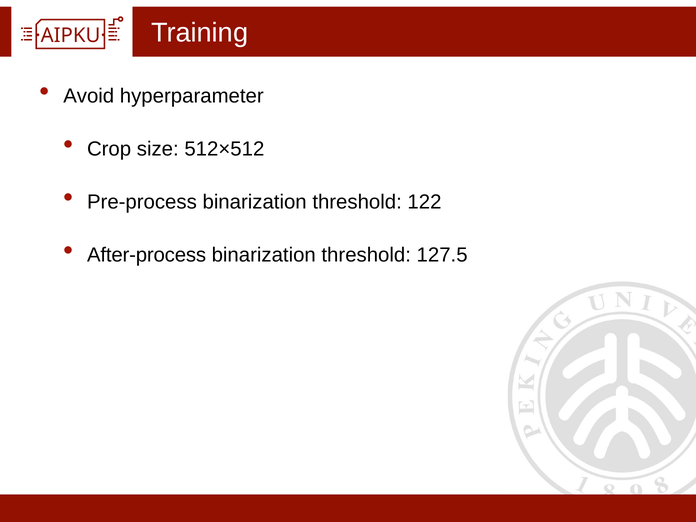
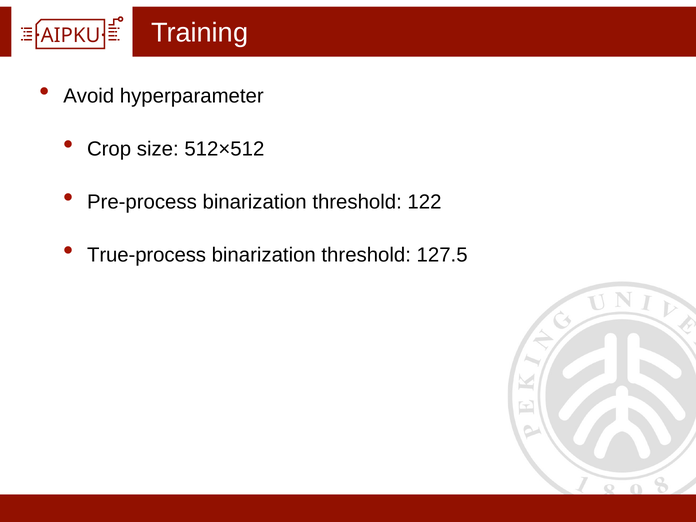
After-process: After-process -> True-process (147, 255)
